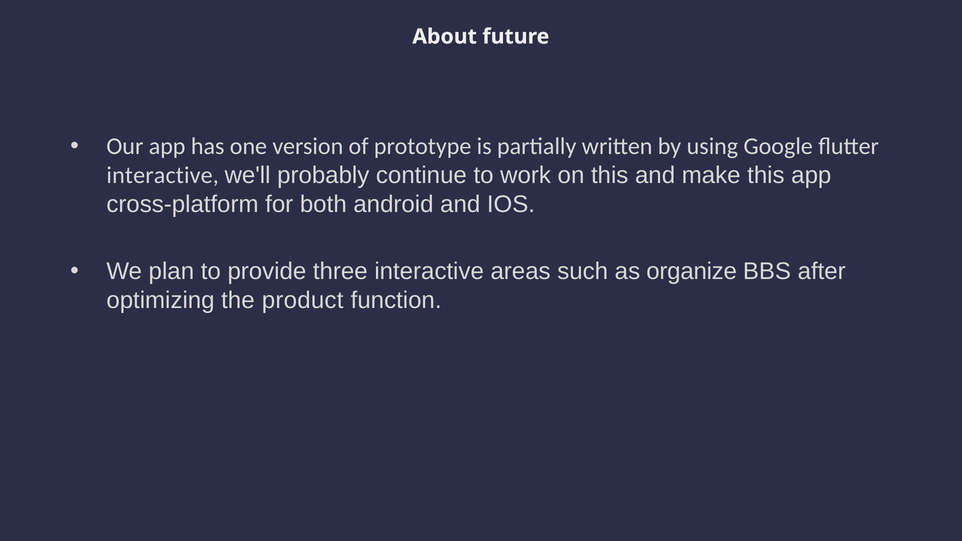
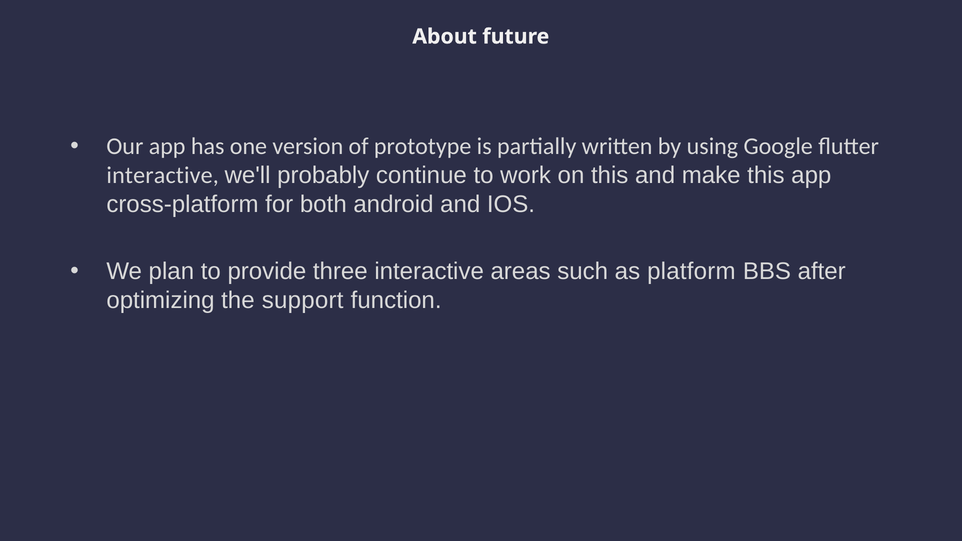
organize: organize -> platform (691, 271)
product: product -> support (303, 300)
